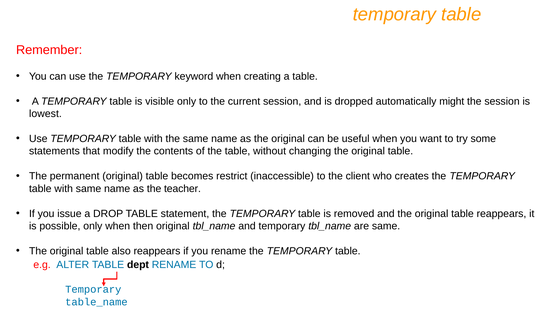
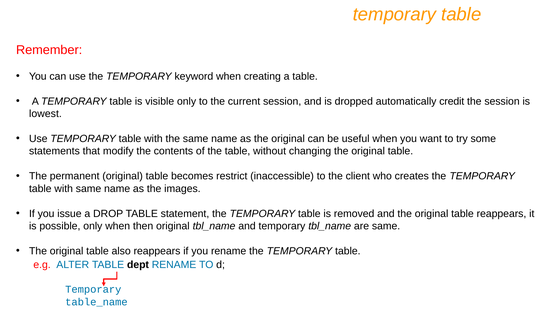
might: might -> credit (452, 101)
teacher: teacher -> images (182, 189)
